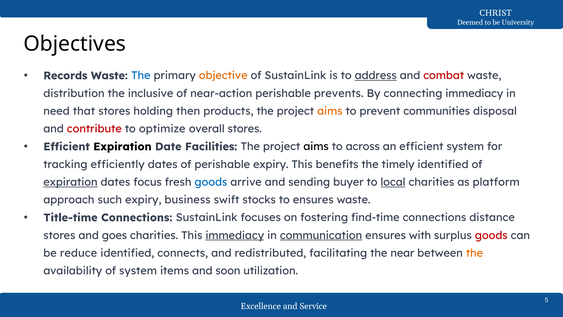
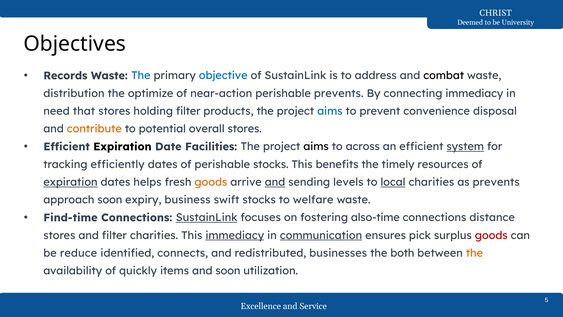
objective colour: orange -> blue (223, 76)
address underline: present -> none (376, 76)
combat colour: red -> black (444, 76)
inclusive: inclusive -> optimize (151, 93)
holding then: then -> filter (188, 111)
aims colour: orange -> blue (330, 111)
communities: communities -> convenience (437, 111)
contribute colour: red -> orange (94, 129)
optimize: optimize -> potential (162, 129)
system underline: none -> present (465, 147)
perishable expiry: expiry -> stocks (271, 164)
timely identified: identified -> resources (443, 164)
focus: focus -> helps (147, 182)
goods colour: blue -> orange (211, 182)
and underline: none -> present (275, 182)
buyer: buyer -> levels (348, 182)
as platform: platform -> prevents (496, 182)
approach such: such -> soon (110, 200)
to ensures: ensures -> welfare (313, 200)
Title-time: Title-time -> Find-time (70, 217)
SustainLink underline: none -> present (207, 217)
find-time: find-time -> also-time (375, 217)
and goes: goes -> filter (114, 235)
with: with -> pick (420, 235)
facilitating: facilitating -> businesses (338, 253)
near: near -> both (402, 253)
of system: system -> quickly (138, 271)
